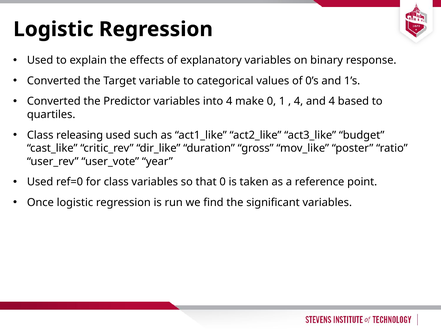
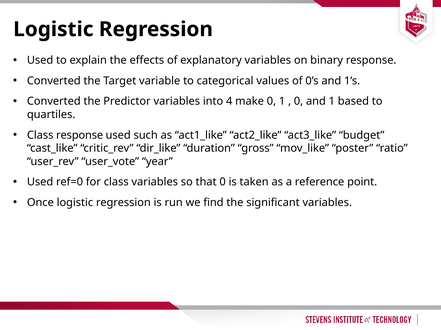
4: 4 -> 0 (299, 102)
and 4: 4 -> 1 (332, 102)
Class releasing: releasing -> response (80, 135)
